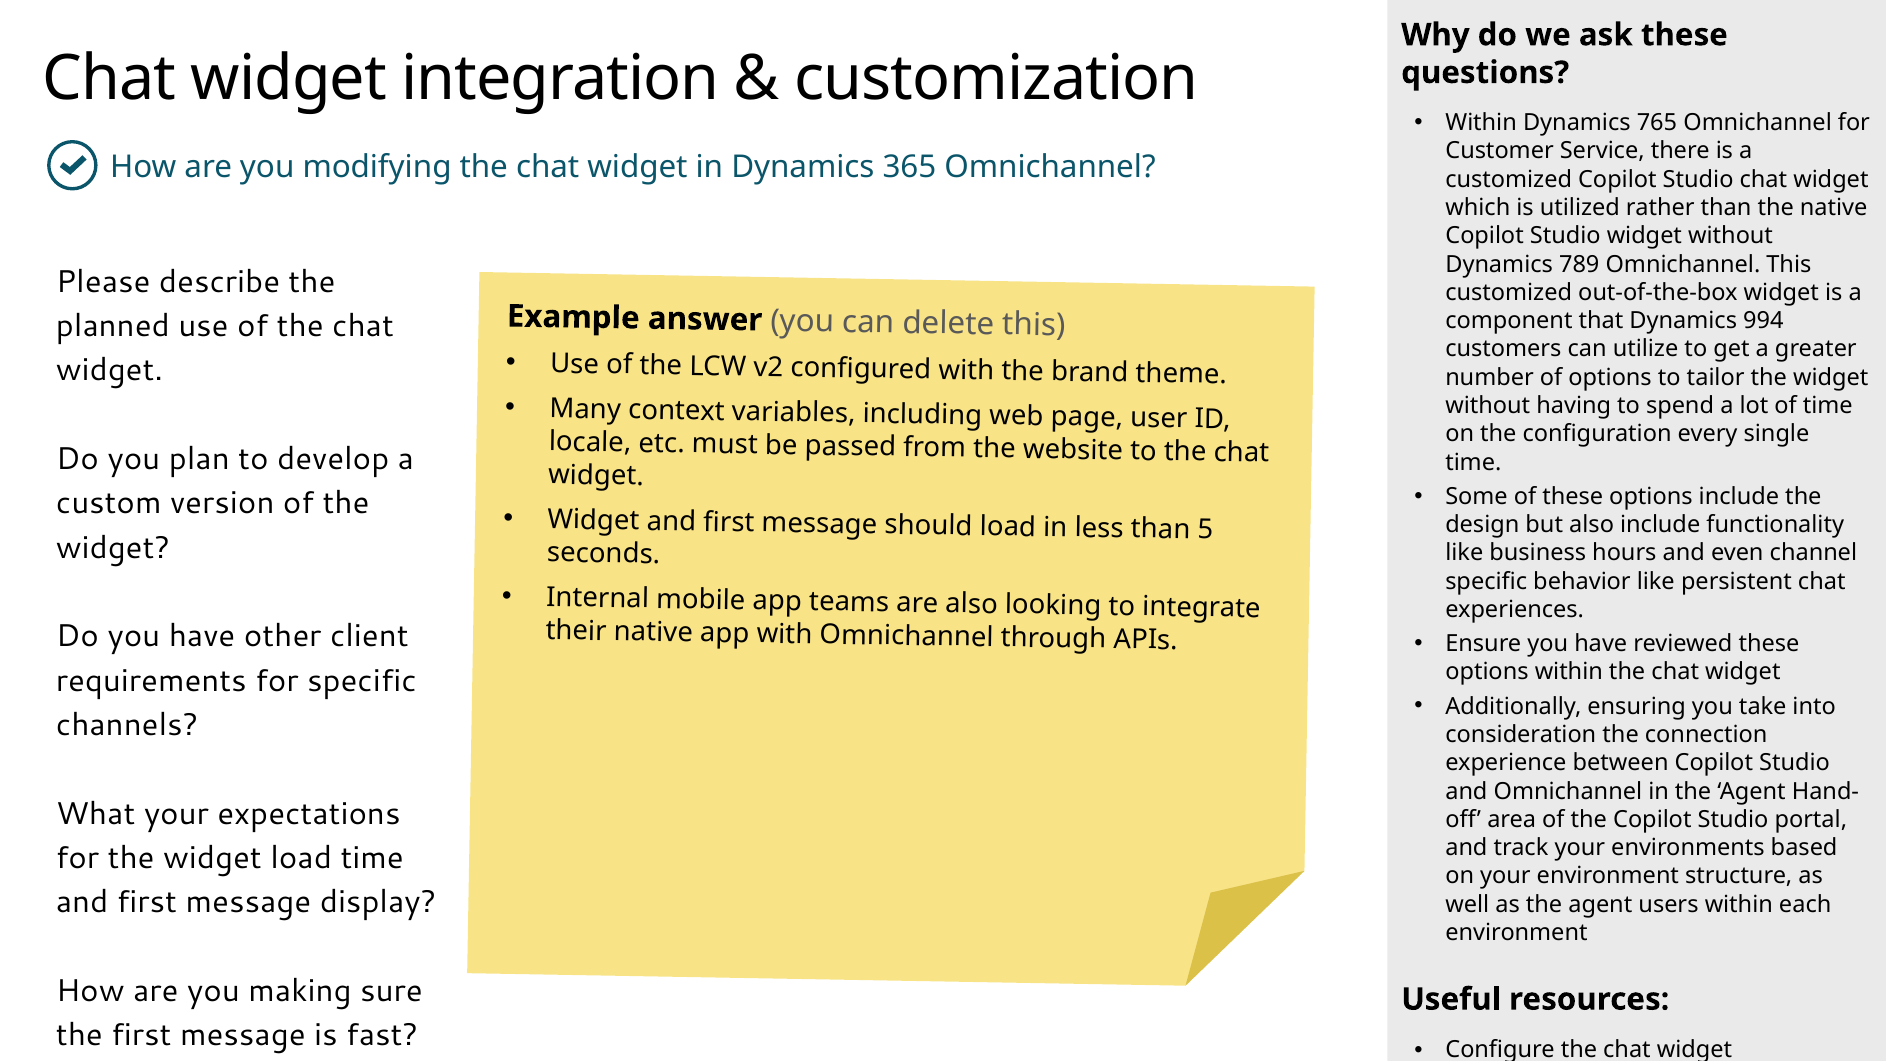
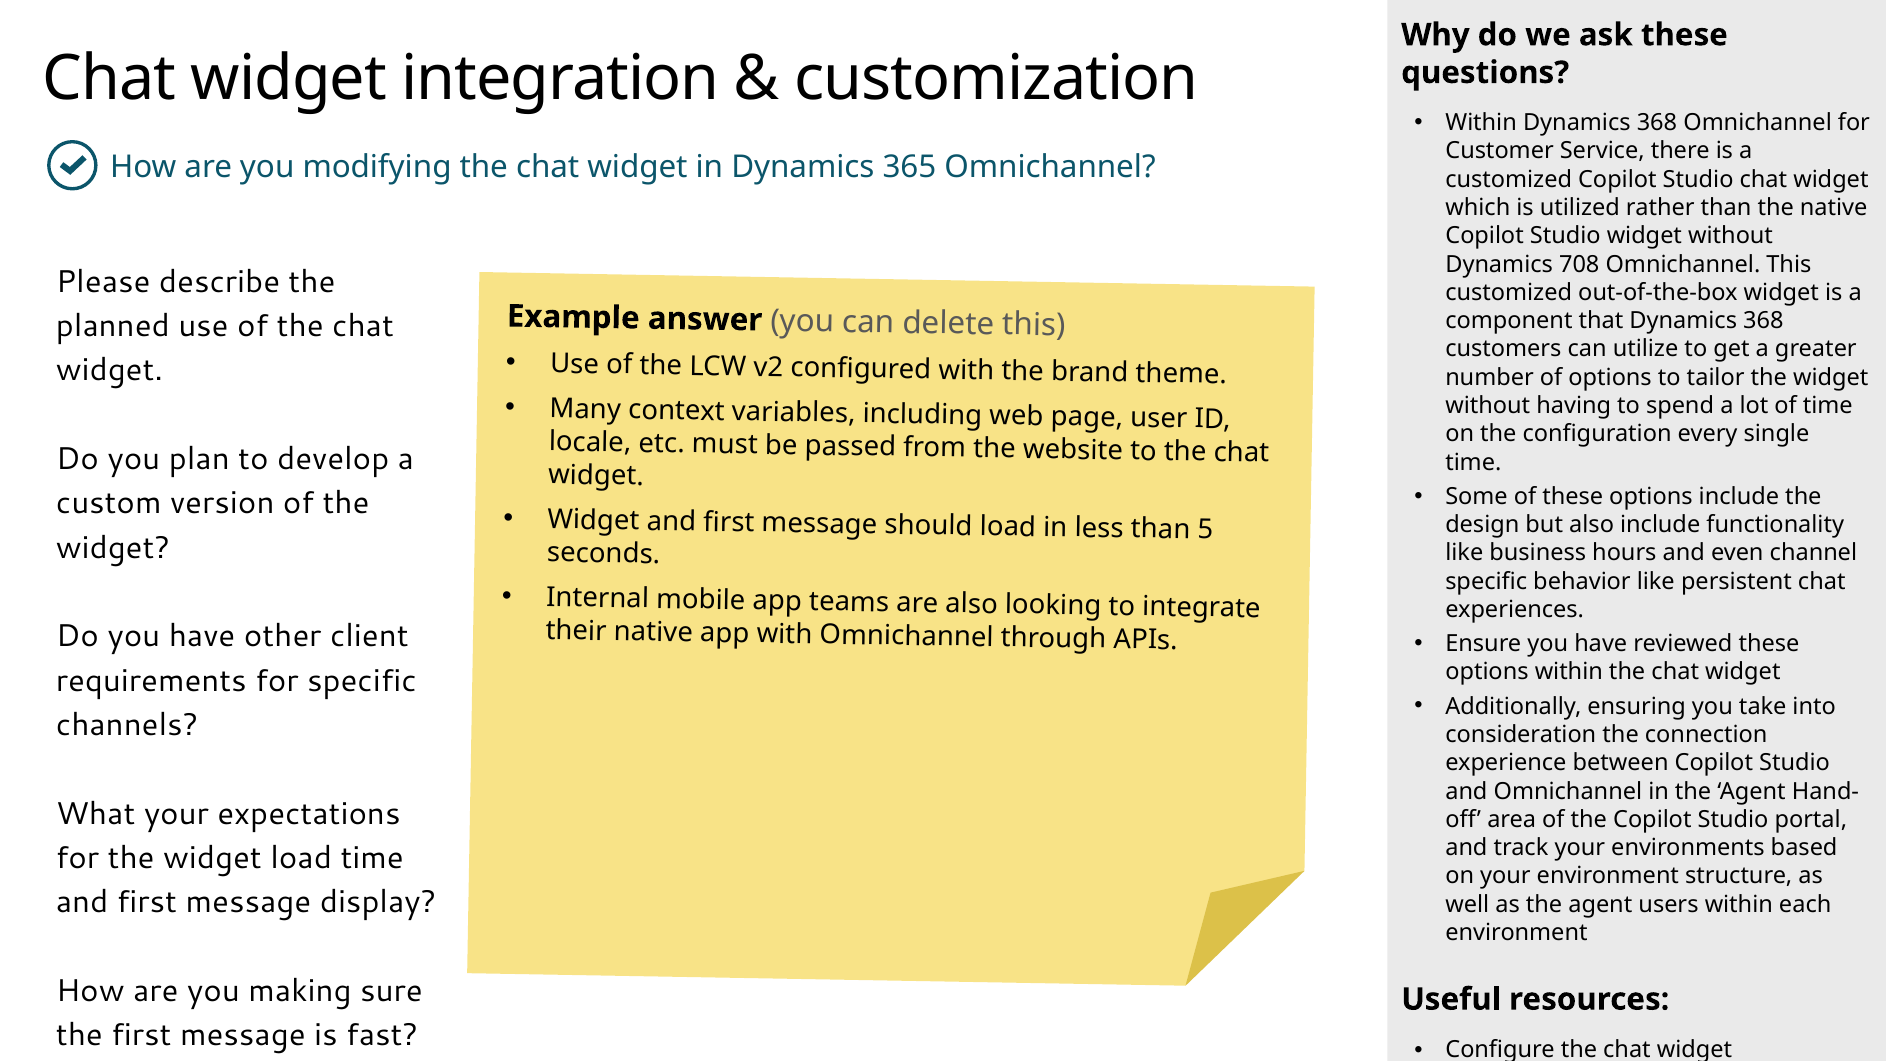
Within Dynamics 765: 765 -> 368 (1657, 123)
789: 789 -> 708 (1579, 264)
that Dynamics 994: 994 -> 368 (1763, 321)
